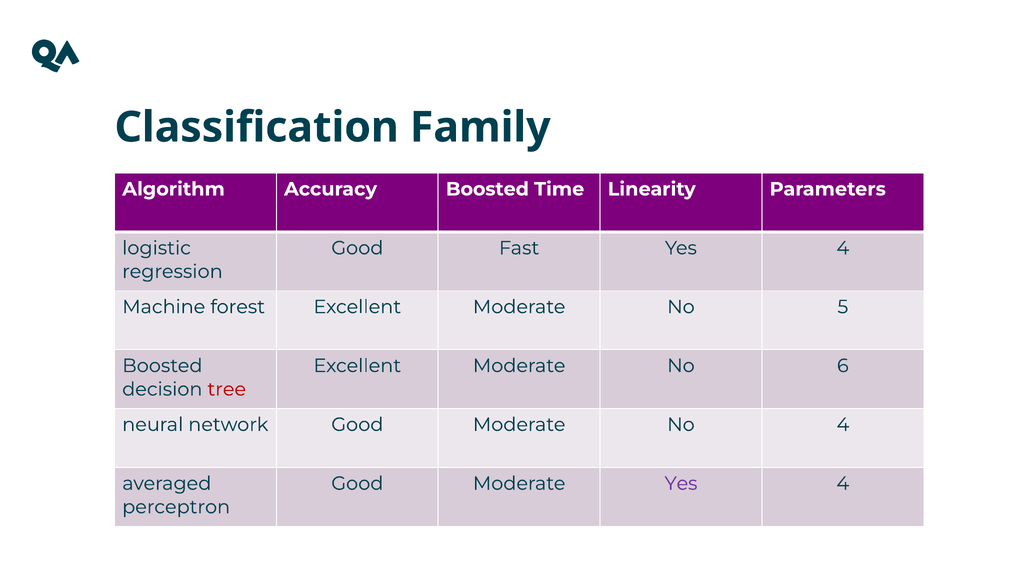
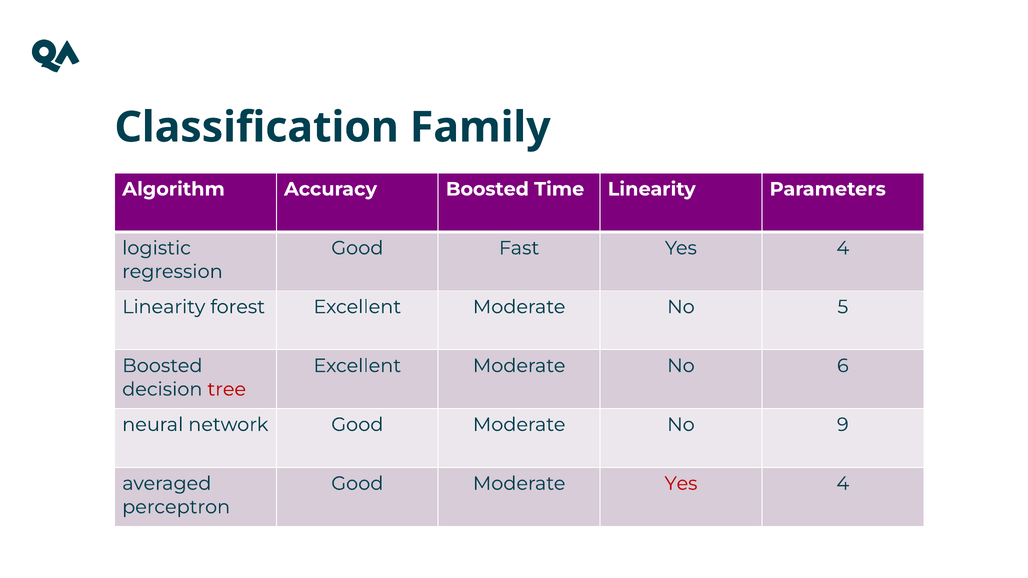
Machine: Machine -> Linearity (164, 307)
No 4: 4 -> 9 (843, 425)
Yes colour: purple -> red (681, 484)
